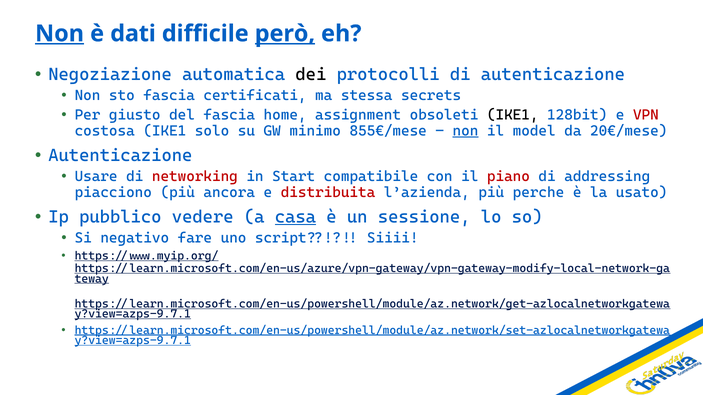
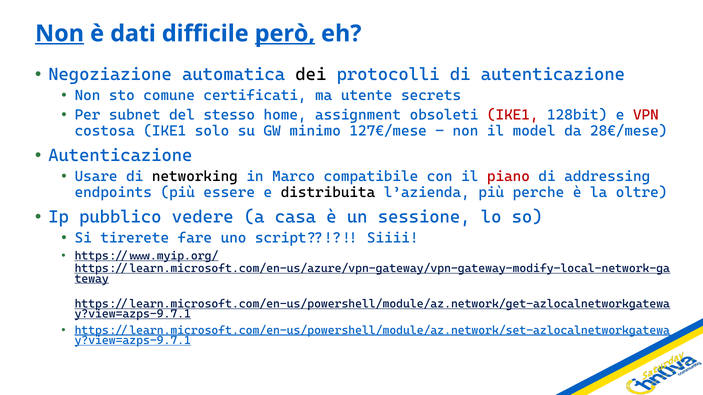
sto fascia: fascia -> comune (169, 96)
stessa: stessa -> utente (367, 96)
giusto: giusto -> subnet (135, 115)
del fascia: fascia -> stesso (229, 115)
IKE1 colour: black -> red (513, 115)
855€/mese: 855€/mese -> 127€/mese (388, 131)
non underline: present -> none (465, 131)
20€/mese: 20€/mese -> 28€/mese (629, 131)
networking colour: red -> black (195, 177)
Start: Start -> Marco (294, 177)
piacciono: piacciono -> endpoints (113, 193)
ancora: ancora -> essere (229, 193)
distribuita colour: red -> black (328, 193)
usato: usato -> oltre (642, 193)
casa underline: present -> none (295, 217)
negativo: negativo -> tirerete (135, 238)
